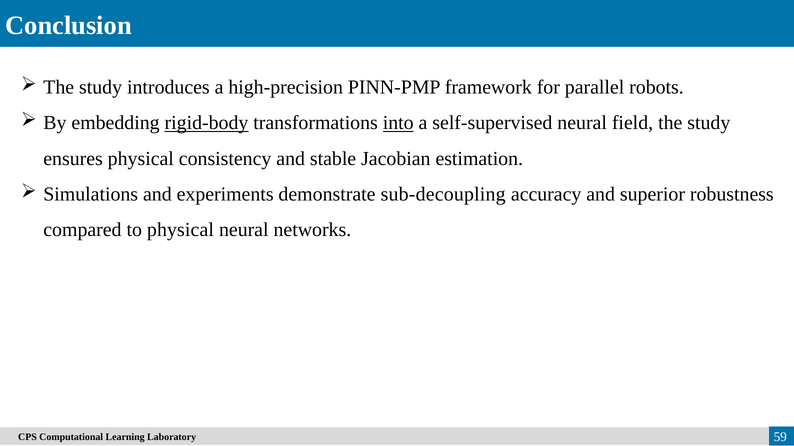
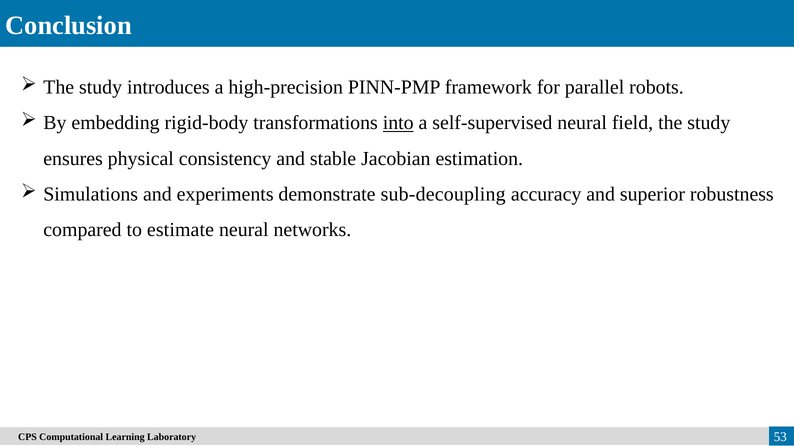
rigid-body underline: present -> none (207, 123)
to physical: physical -> estimate (180, 230)
59: 59 -> 53 (780, 438)
